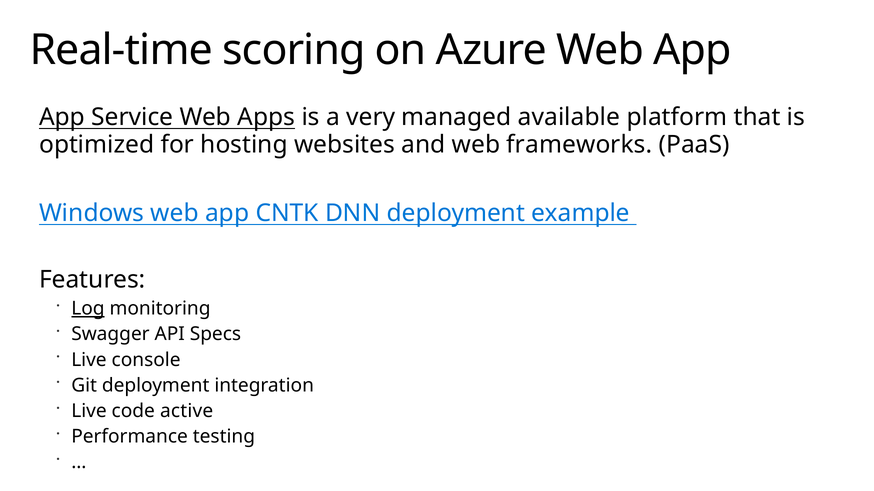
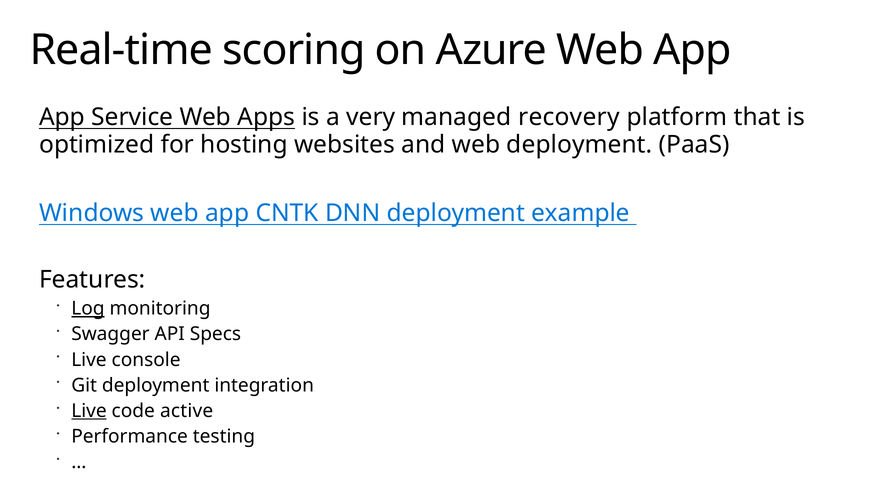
available: available -> recovery (569, 117)
web frameworks: frameworks -> deployment (579, 145)
Live underline: none -> present (89, 411)
